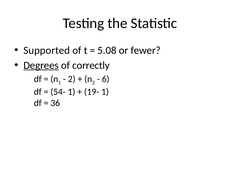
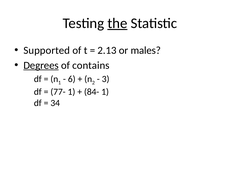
the underline: none -> present (117, 23)
5.08: 5.08 -> 2.13 (107, 50)
fewer: fewer -> males (146, 50)
correctly: correctly -> contains (91, 65)
2: 2 -> 6 (72, 79)
6: 6 -> 3 (106, 79)
54-: 54- -> 77- (58, 92)
19-: 19- -> 84- (92, 92)
36: 36 -> 34 (55, 103)
